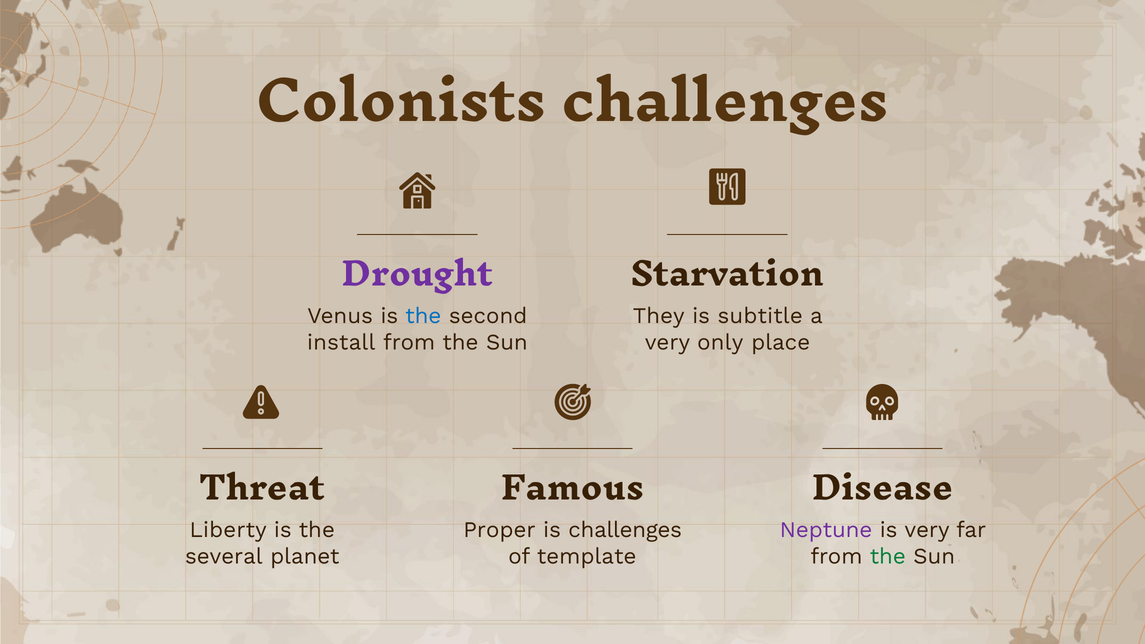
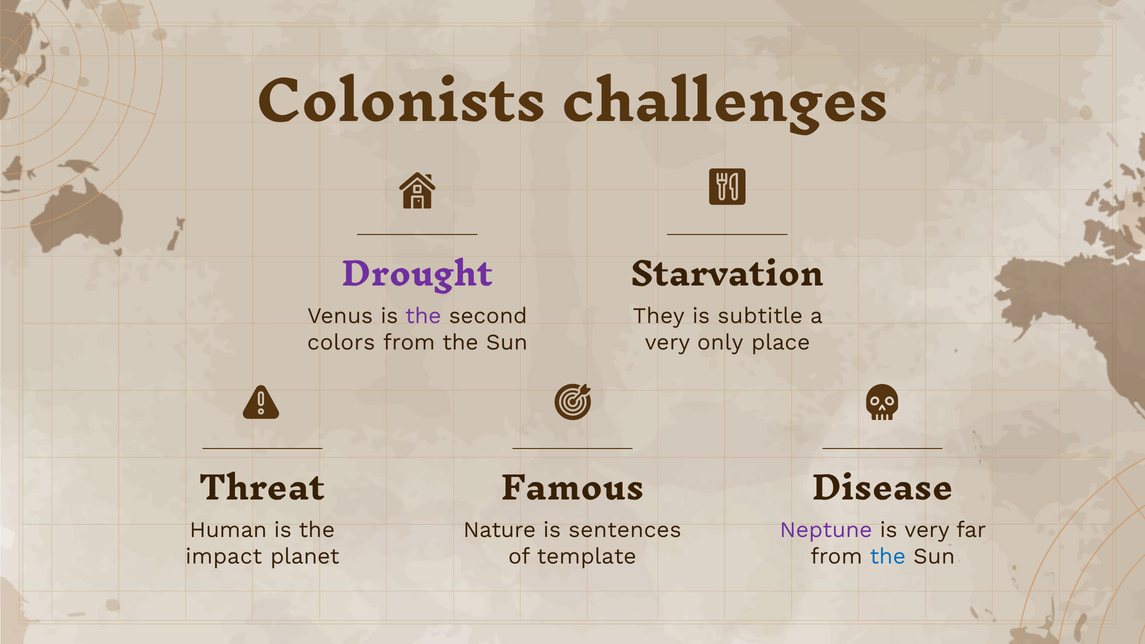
the colour: blue -> purple (423, 316)
install: install -> colors (341, 343)
Liberty: Liberty -> Human (228, 530)
Proper: Proper -> Nature (500, 530)
is challenges: challenges -> sentences (625, 530)
several: several -> impact (224, 557)
the colour: green -> blue (888, 557)
